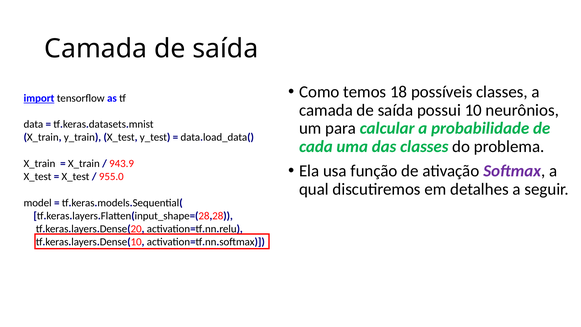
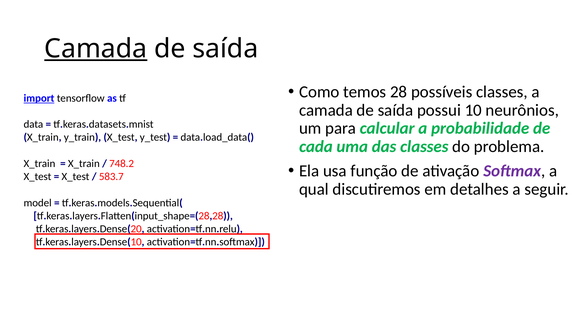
Camada underline: none -> present (96, 49)
18: 18 -> 28 (399, 92)
943.9: 943.9 -> 748.2 (122, 163)
955.0: 955.0 -> 583.7 (111, 177)
